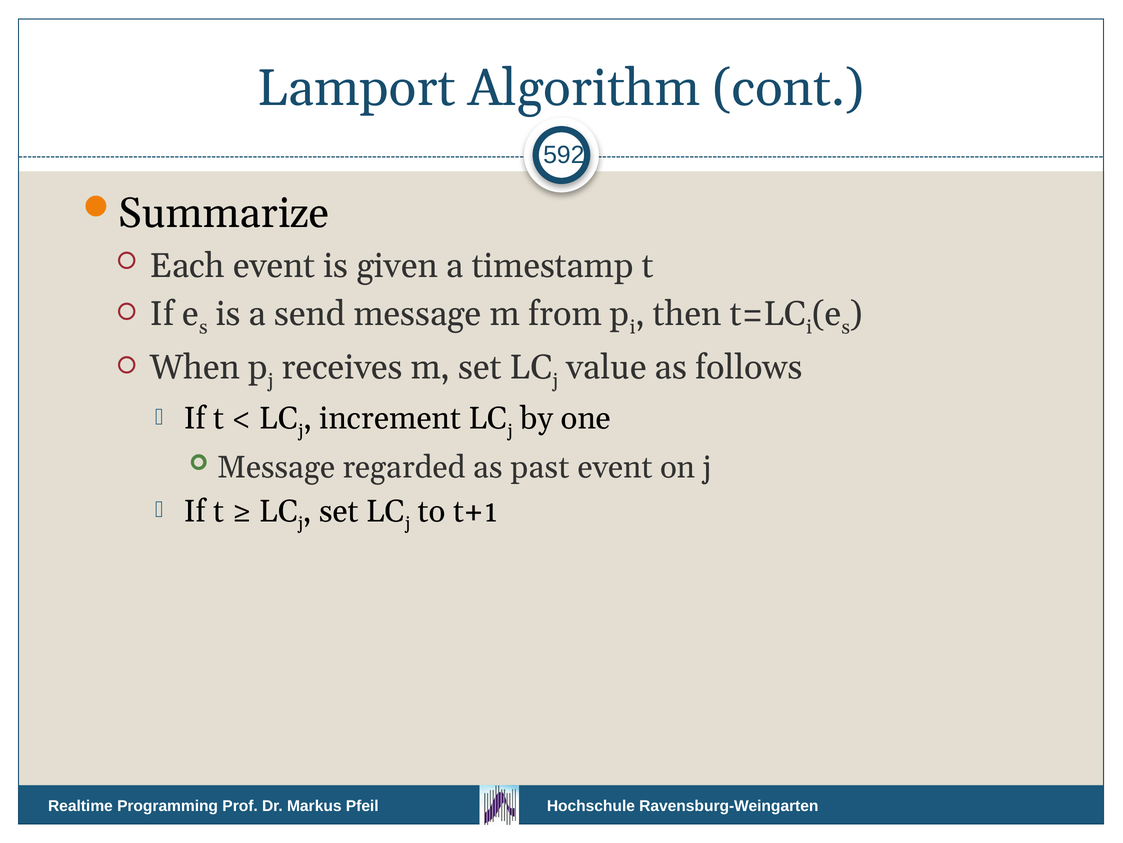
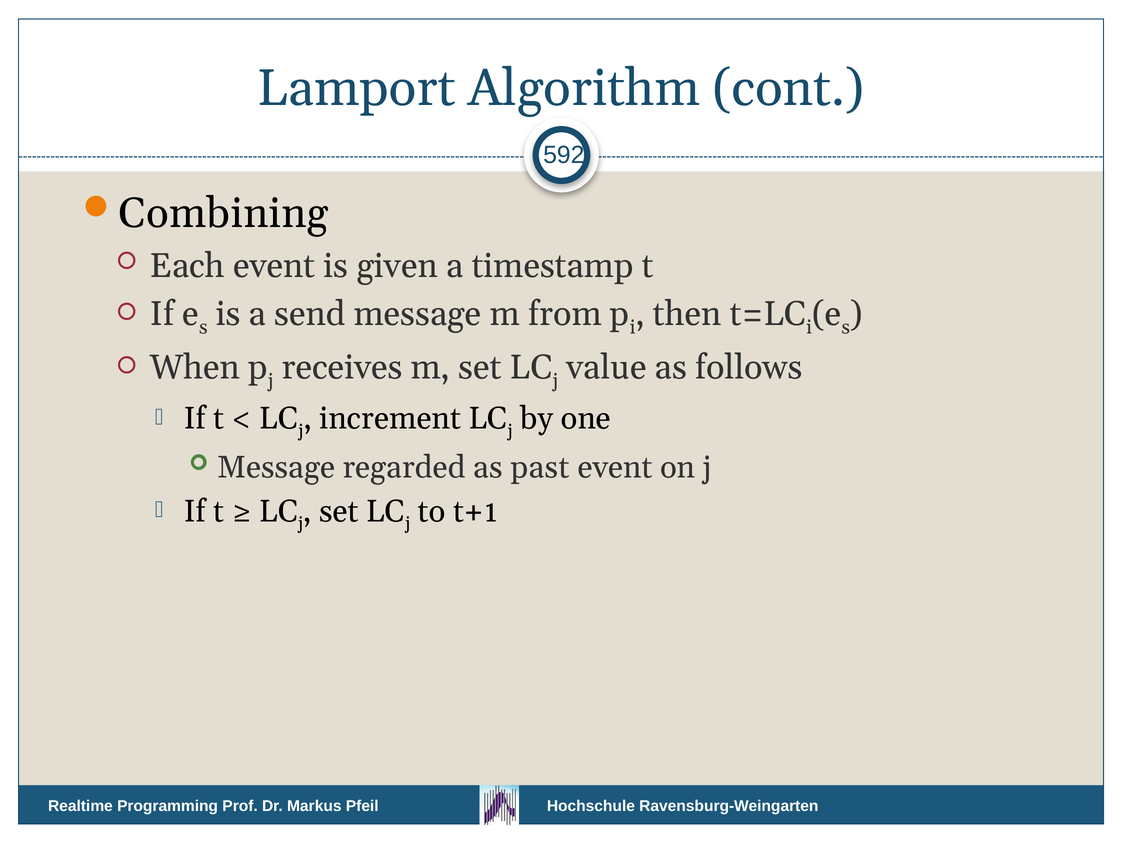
Summarize: Summarize -> Combining (224, 213)
